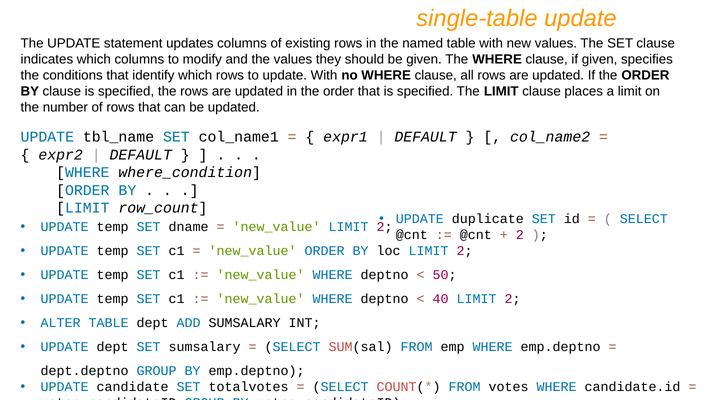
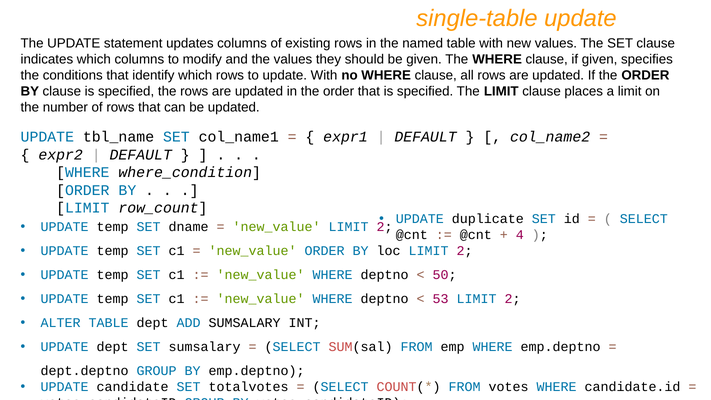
2: 2 -> 4 (520, 235)
40: 40 -> 53 (441, 299)
